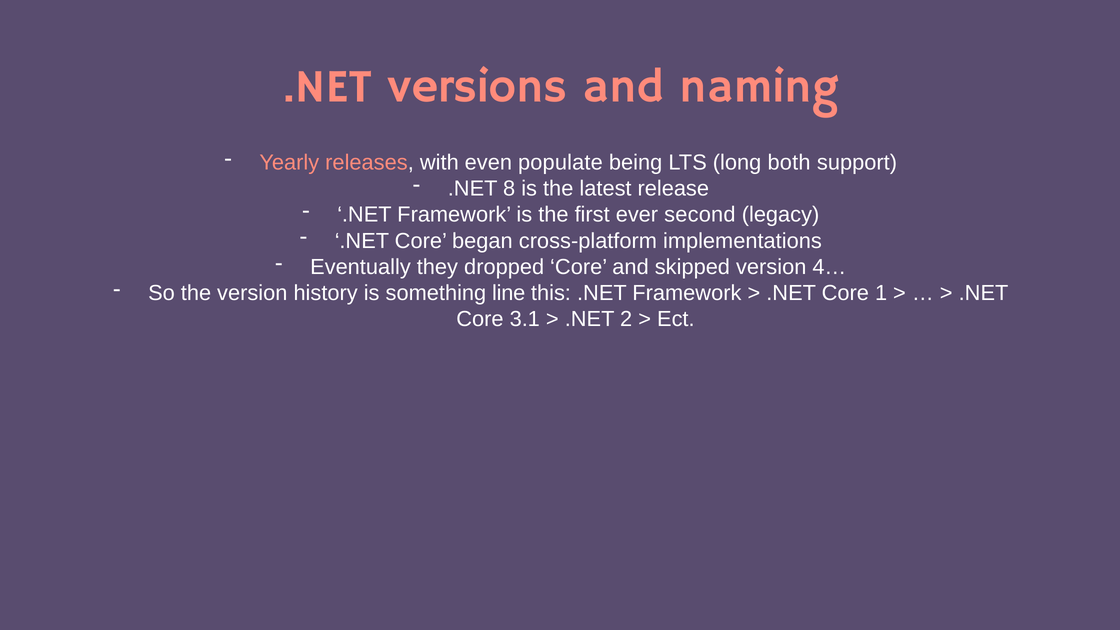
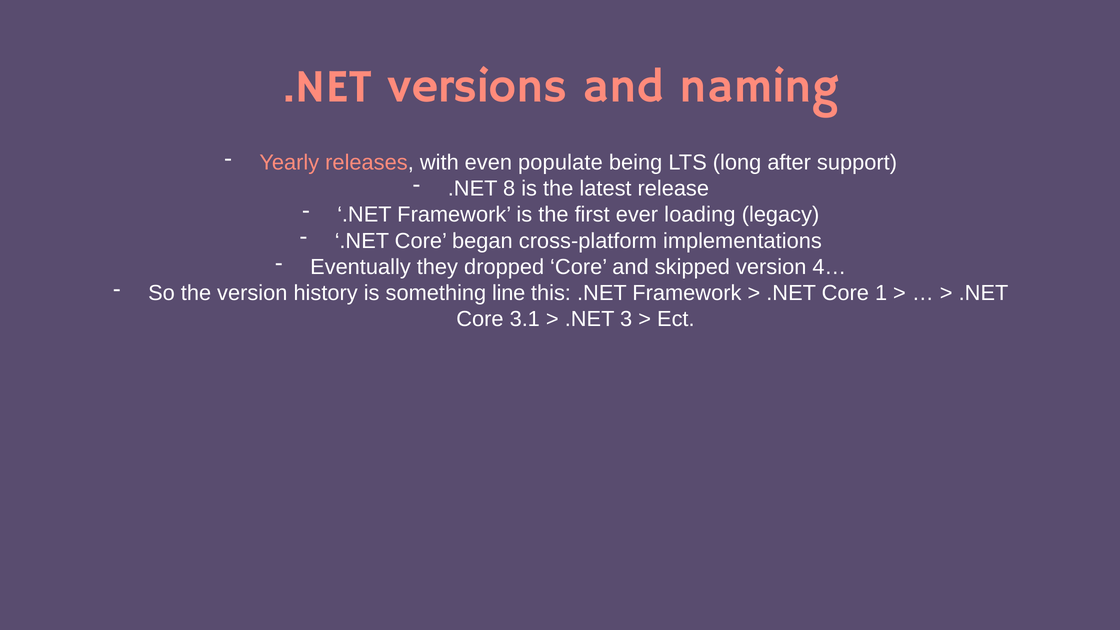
both: both -> after (789, 162)
second: second -> loading (700, 215)
2: 2 -> 3 (626, 319)
